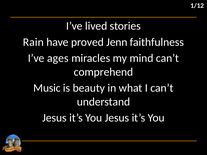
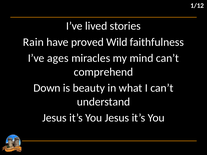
Jenn: Jenn -> Wild (117, 42)
Music: Music -> Down (47, 88)
